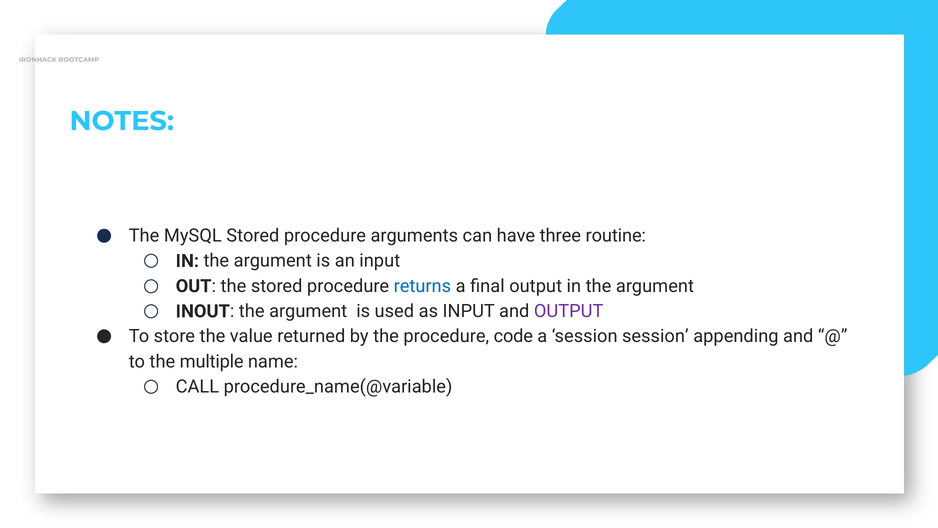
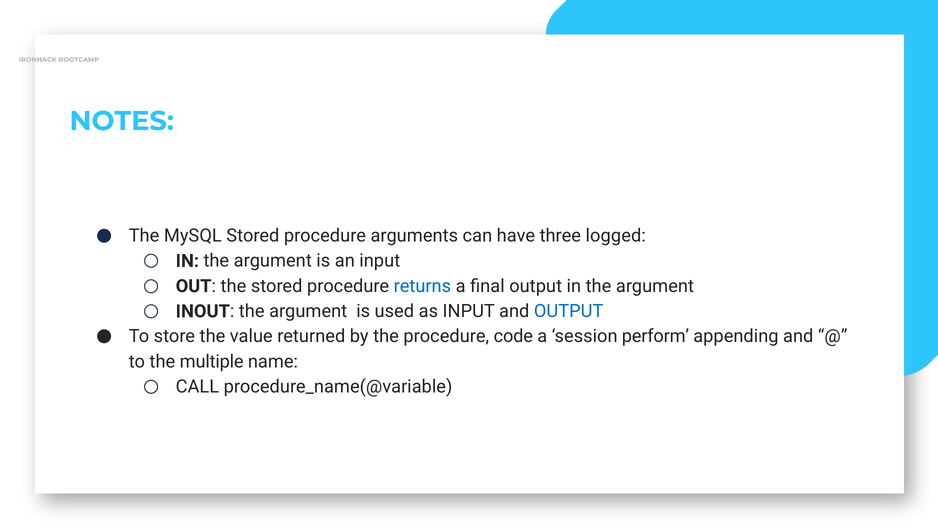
routine: routine -> logged (616, 236)
OUTPUT colour: purple -> blue (569, 311)
session session: session -> perform (655, 336)
